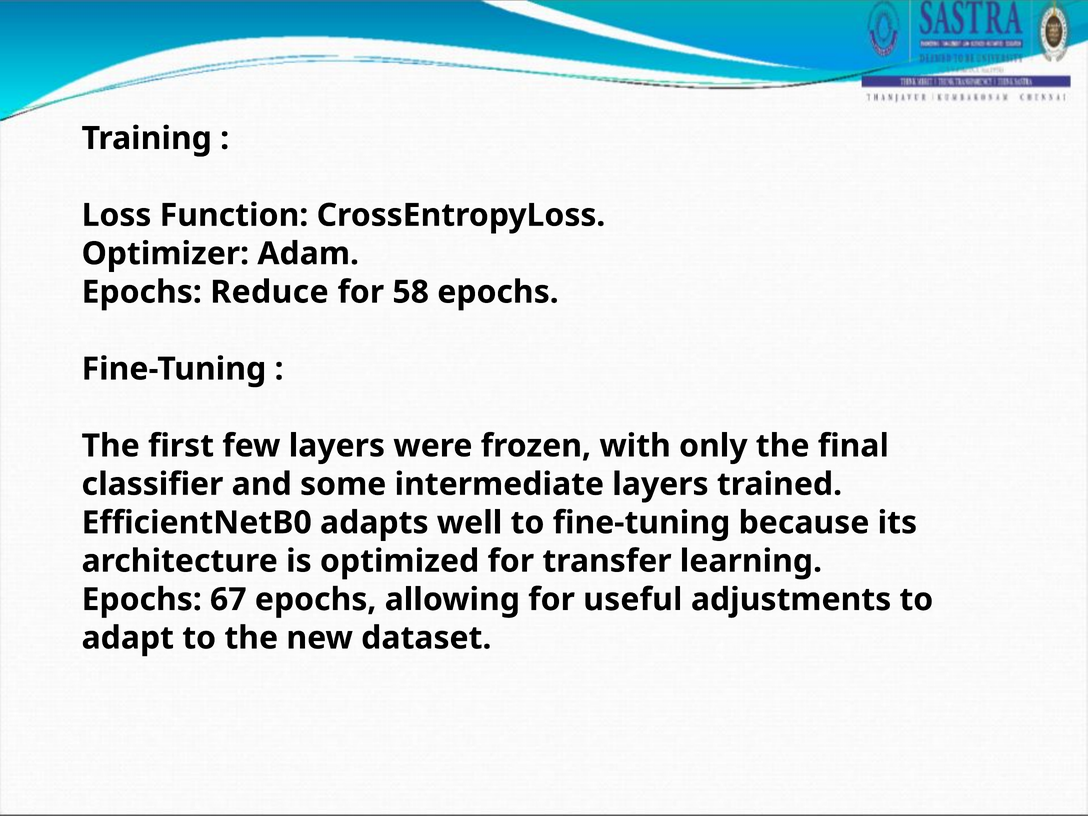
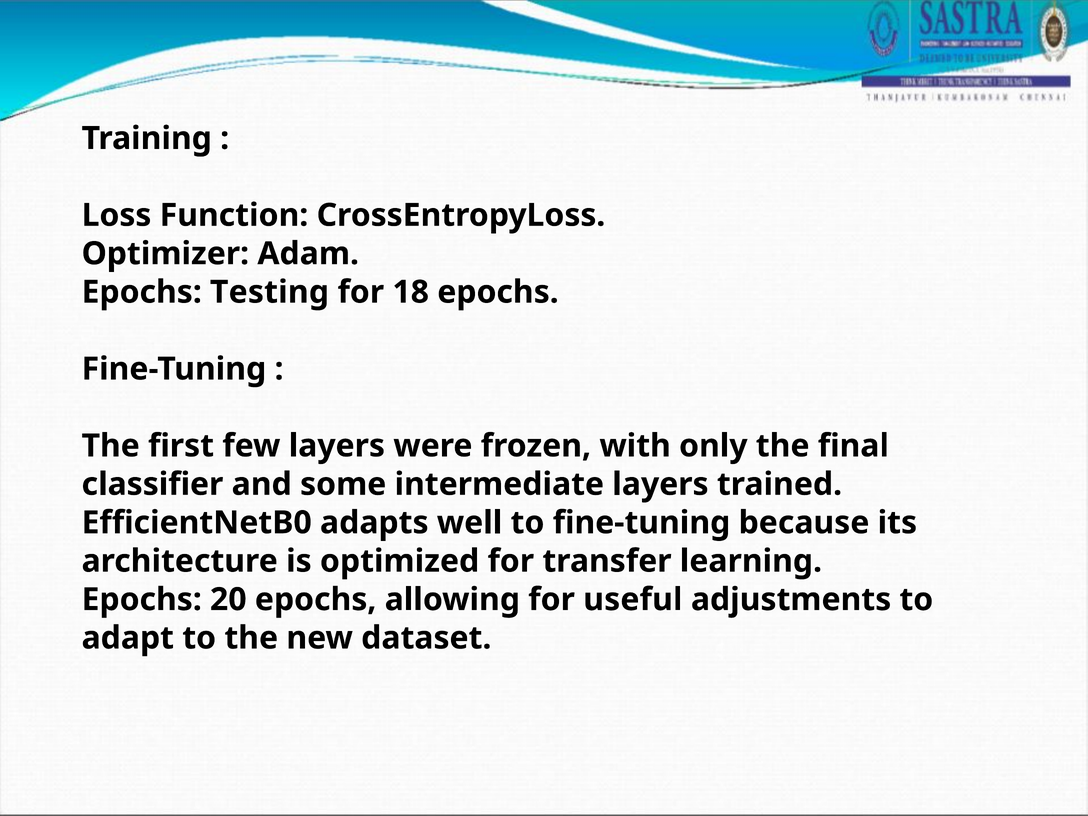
Reduce: Reduce -> Testing (270, 292)
58: 58 -> 18 (411, 292)
67: 67 -> 20 (228, 600)
